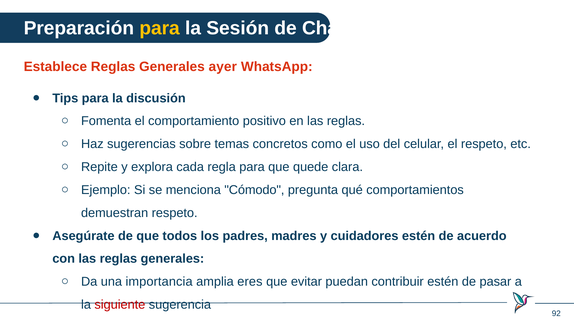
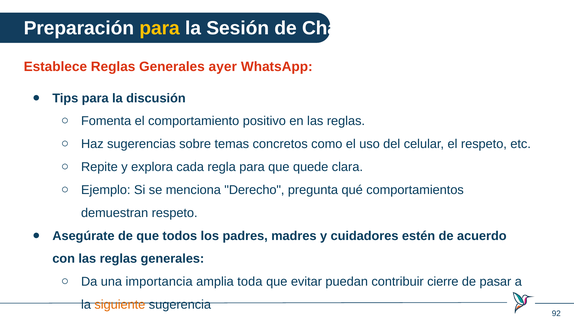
Cómodo: Cómodo -> Derecho (254, 190)
eres: eres -> toda (250, 282)
contribuir estén: estén -> cierre (443, 282)
siguiente colour: red -> orange (120, 305)
